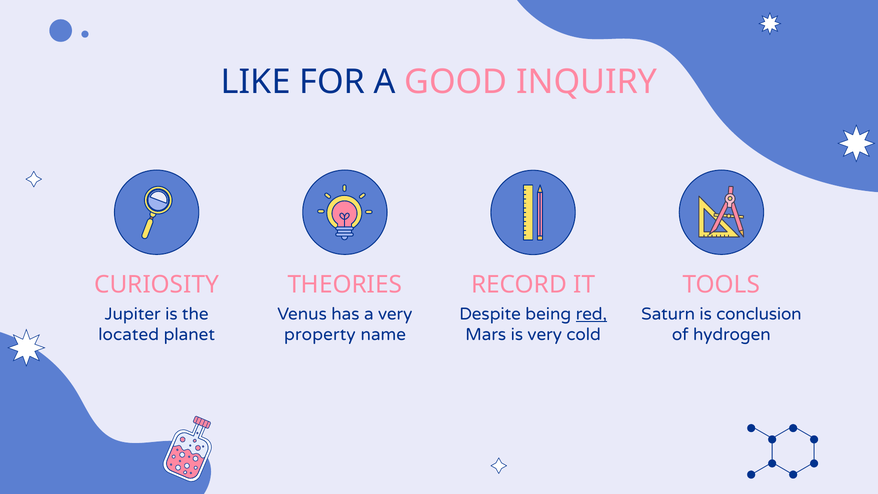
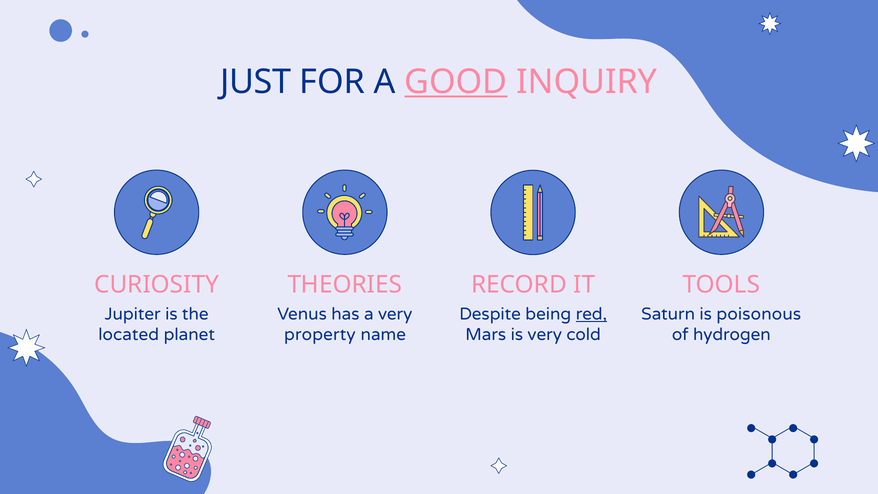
LIKE: LIKE -> JUST (256, 82)
GOOD underline: none -> present (456, 82)
conclusion: conclusion -> poisonous (759, 314)
